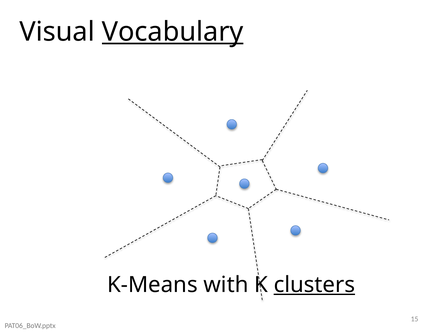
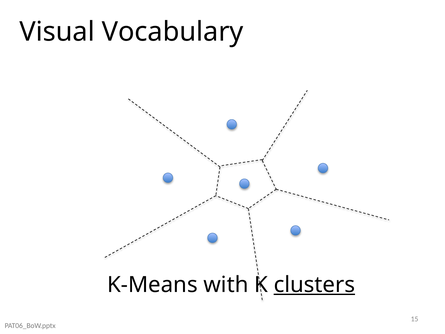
Vocabulary underline: present -> none (173, 32)
